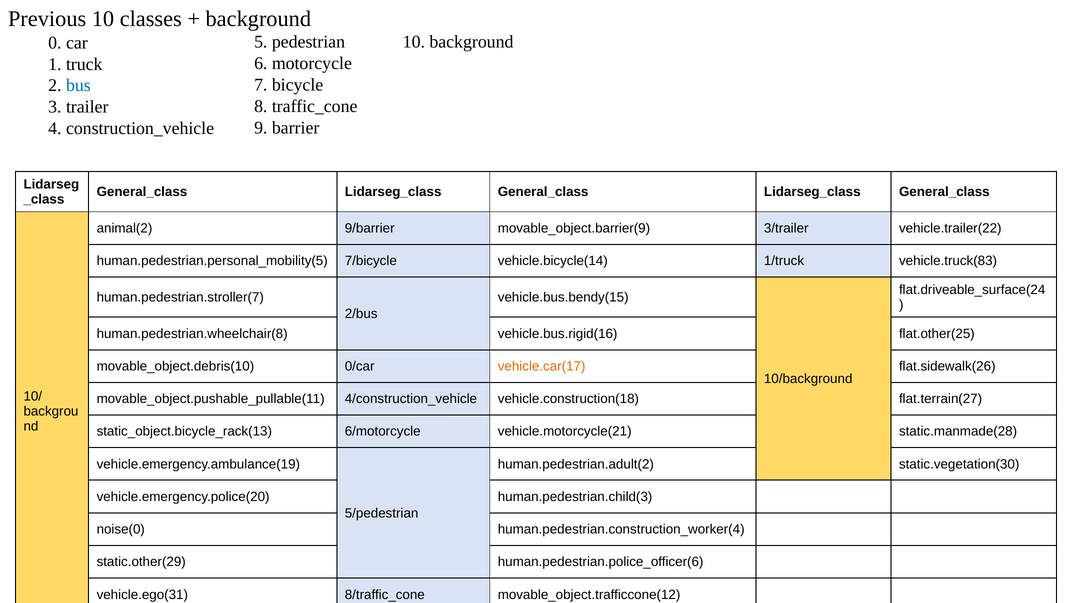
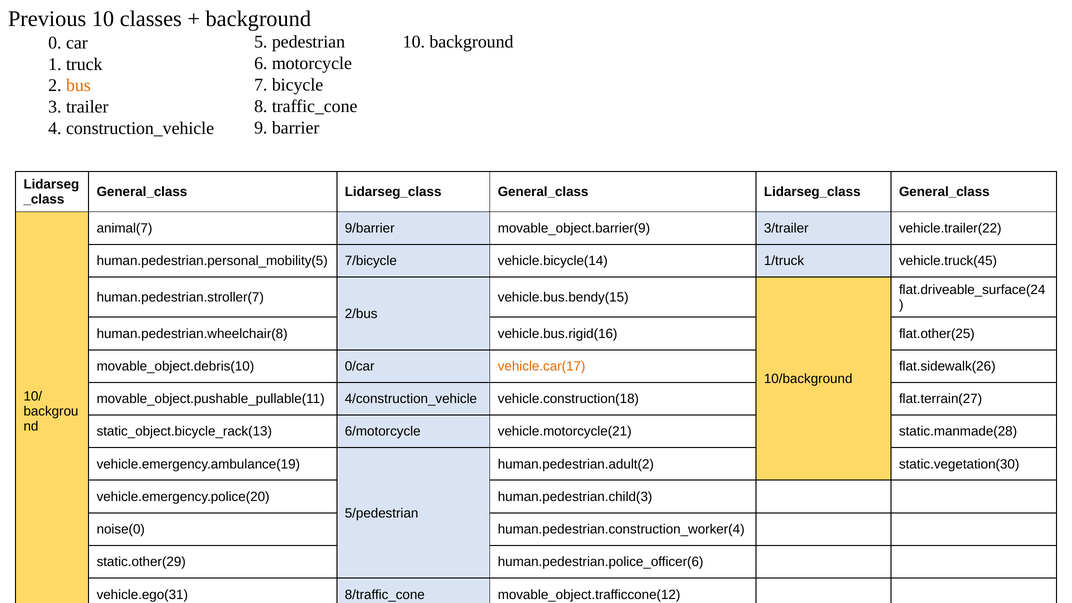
bus colour: blue -> orange (78, 86)
animal(2: animal(2 -> animal(7 (124, 228)
vehicle.truck(83: vehicle.truck(83 -> vehicle.truck(45 (948, 261)
